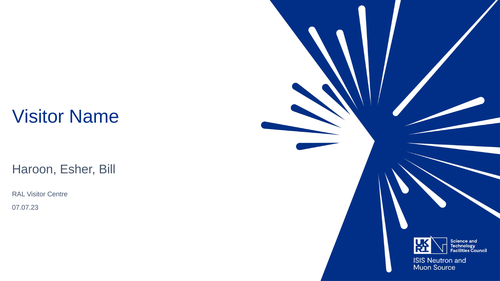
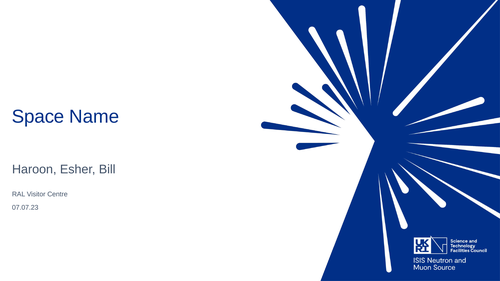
Visitor: Visitor -> Space (38, 117)
